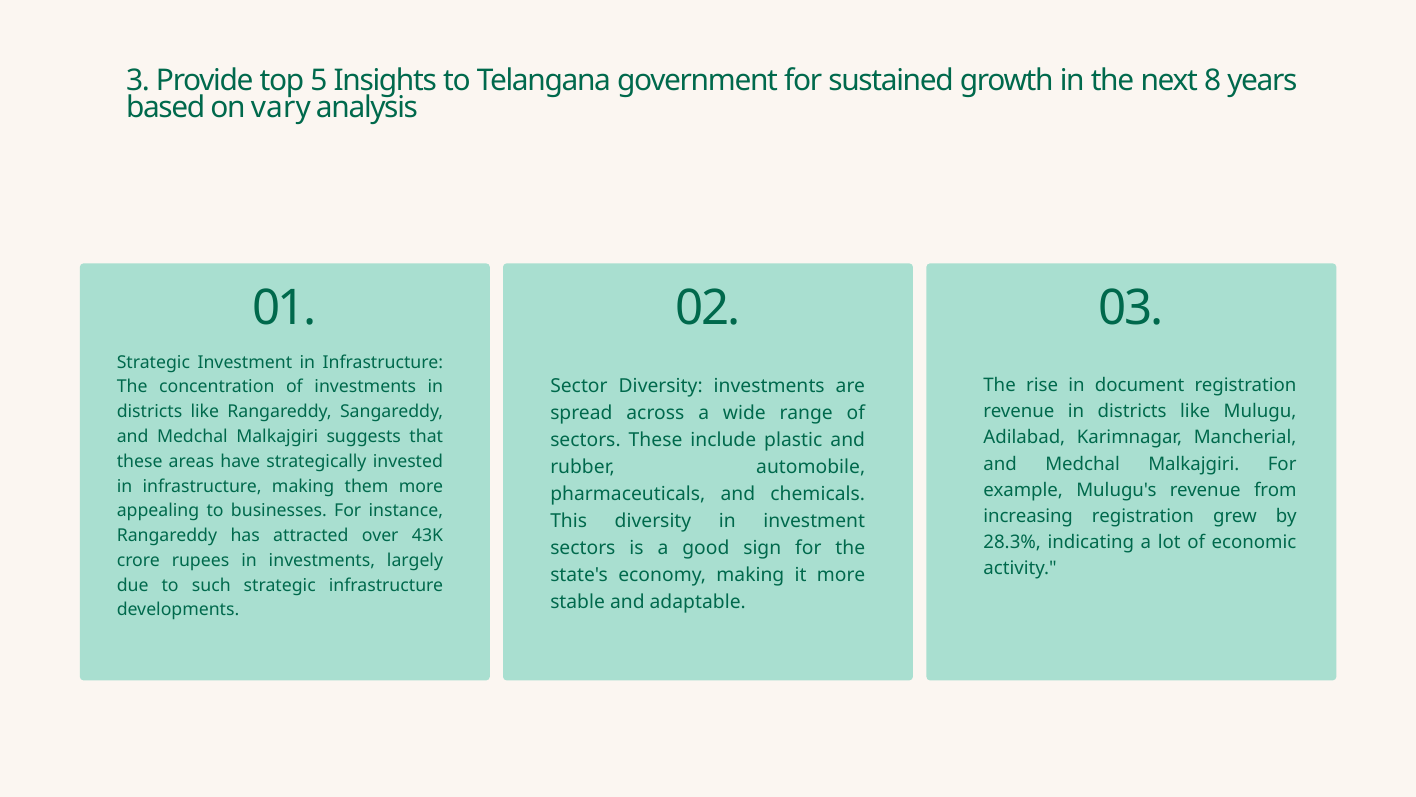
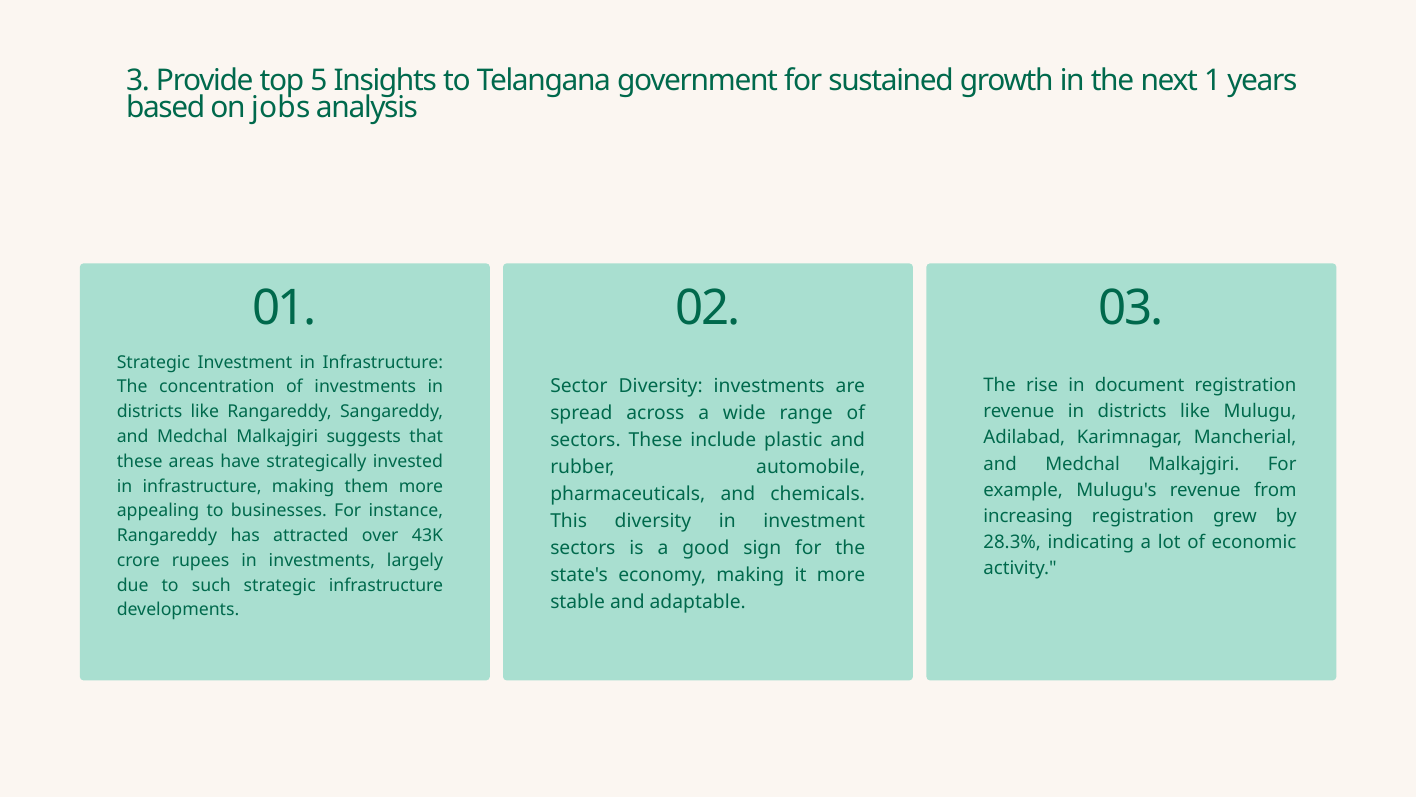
8: 8 -> 1 (1213, 81)
vary: vary -> jobs (281, 108)
